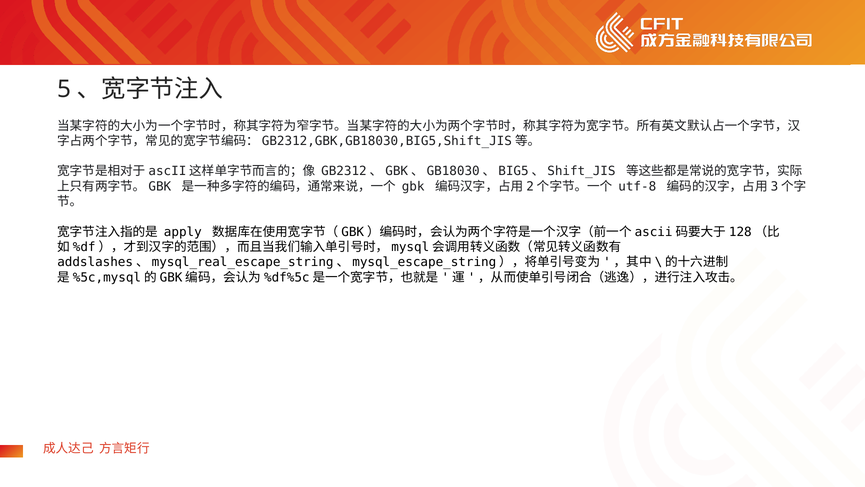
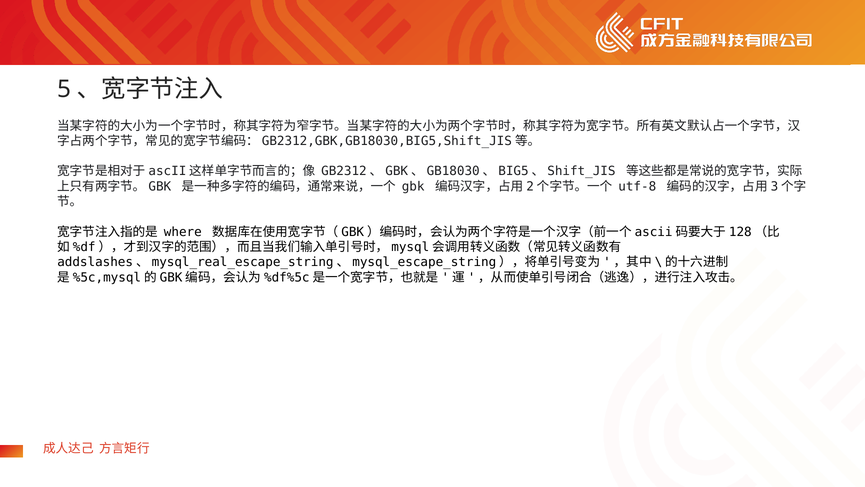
apply: apply -> where (183, 232)
